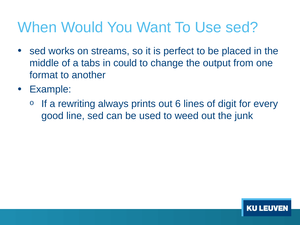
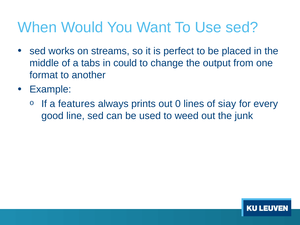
rewriting: rewriting -> features (77, 104)
6: 6 -> 0 (178, 104)
digit: digit -> siay (227, 104)
